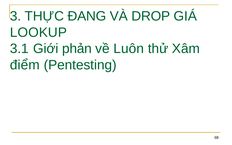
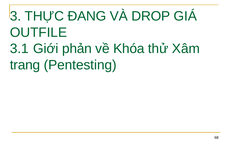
LOOKUP: LOOKUP -> OUTFILE (38, 32)
Luôn: Luôn -> Khóa (129, 49)
điểm: điểm -> trang (25, 65)
